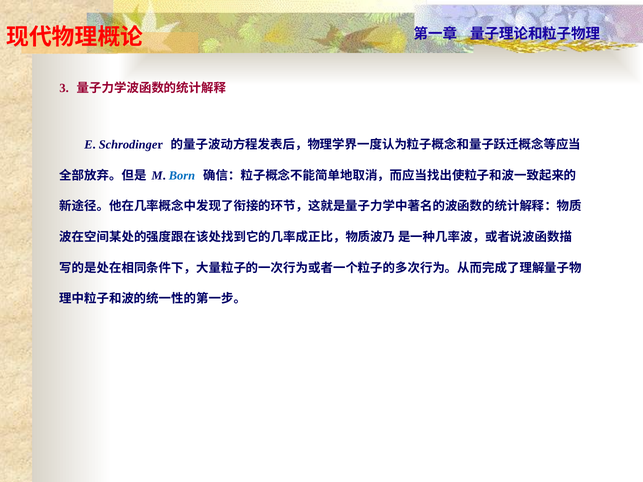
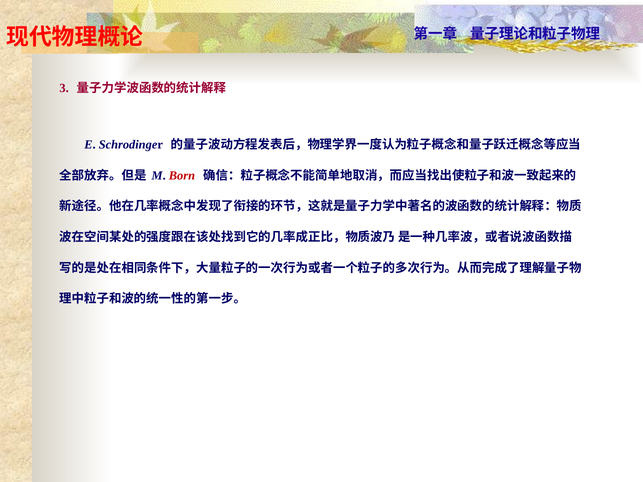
Born colour: blue -> red (182, 176)
